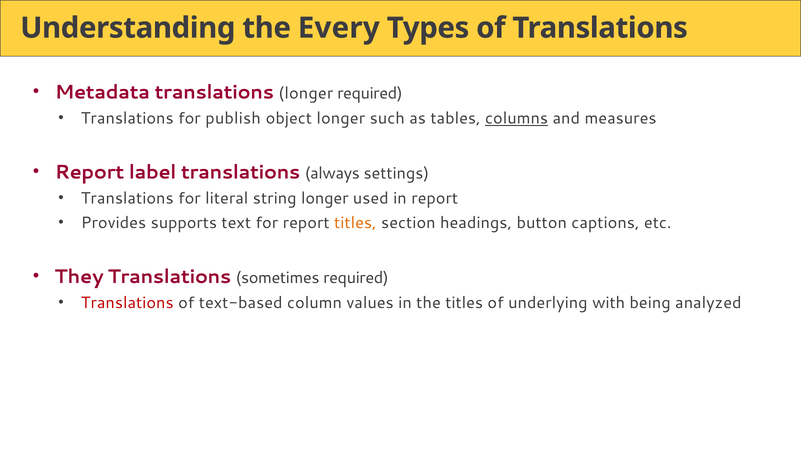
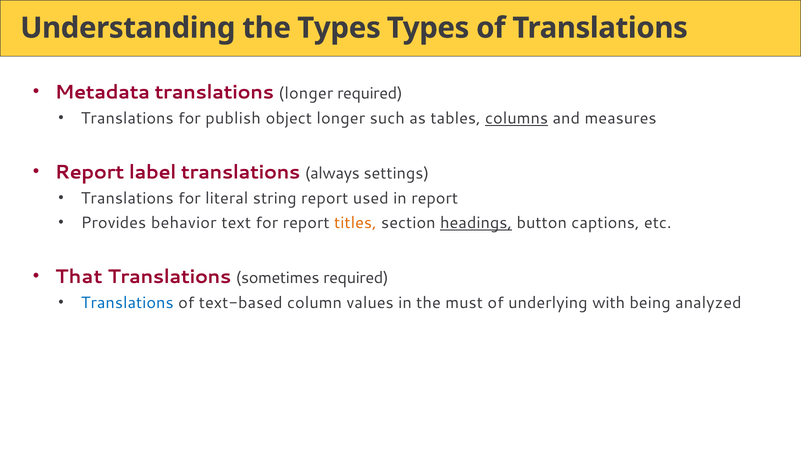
the Every: Every -> Types (339, 28)
string longer: longer -> report (325, 199)
supports: supports -> behavior (184, 223)
headings underline: none -> present (476, 223)
They: They -> That (79, 277)
Translations colour: red -> blue (127, 303)
the titles: titles -> must (464, 303)
